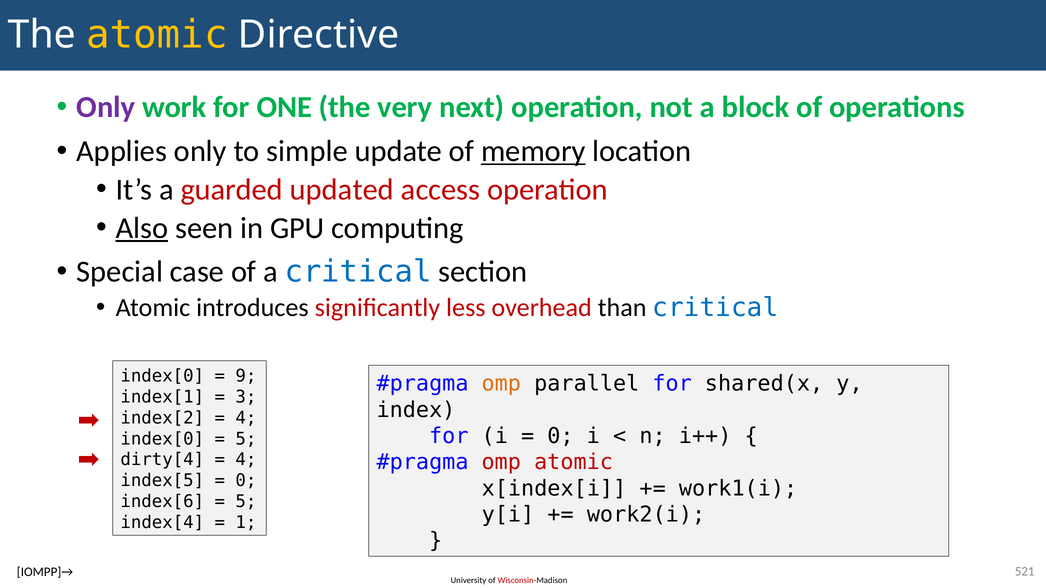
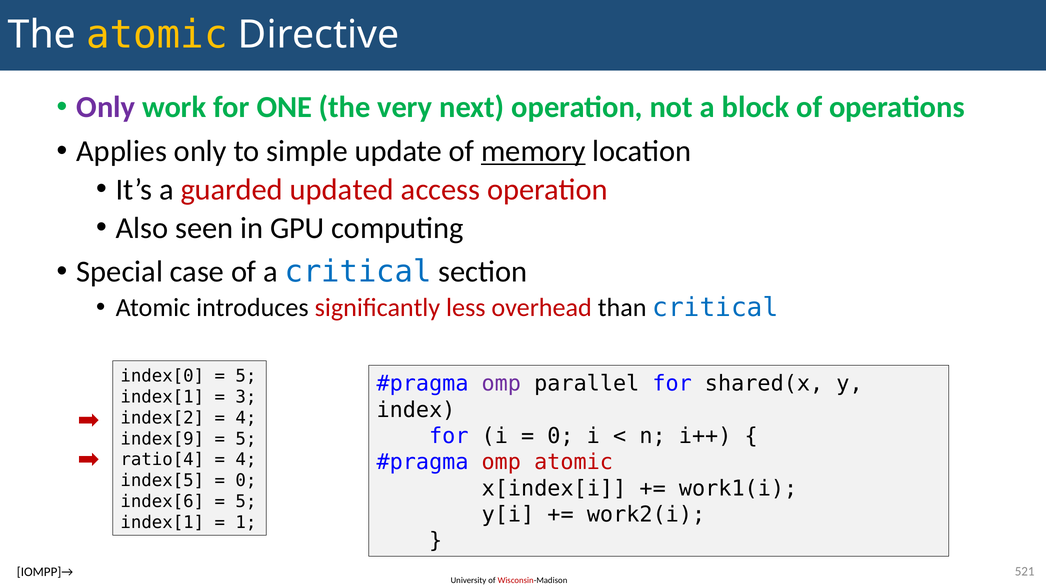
Also underline: present -> none (142, 228)
9: 9 -> 5 (246, 376)
omp colour: orange -> purple (501, 384)
index[0: index[0 -> index[9 (162, 439)
dirty[4: dirty[4 -> ratio[4 (162, 460)
index[4: index[4 -> index[1 (162, 523)
